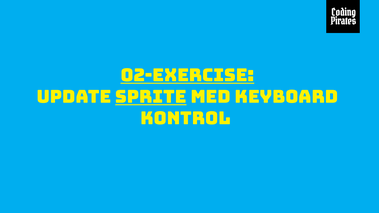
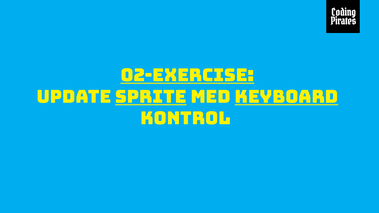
keyboard underline: none -> present (286, 97)
